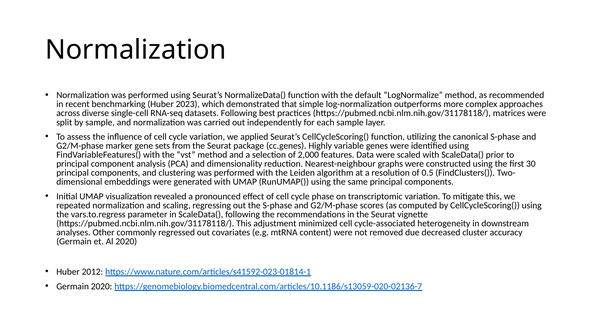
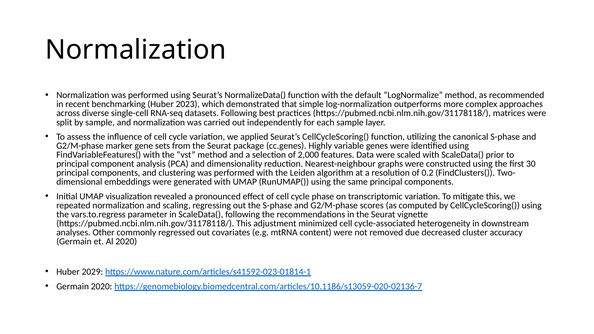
0.5: 0.5 -> 0.2 (427, 173)
2012: 2012 -> 2029 (92, 272)
